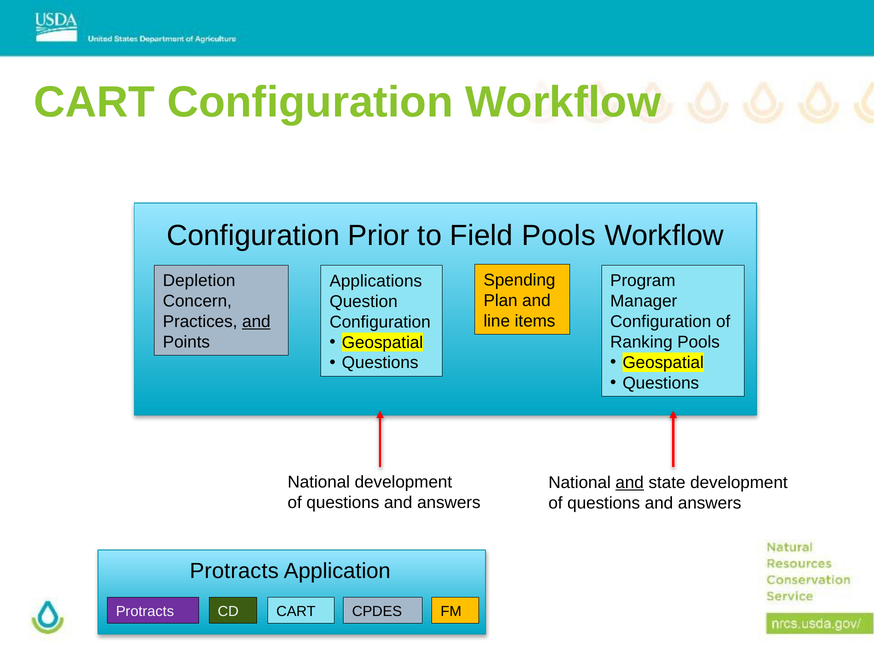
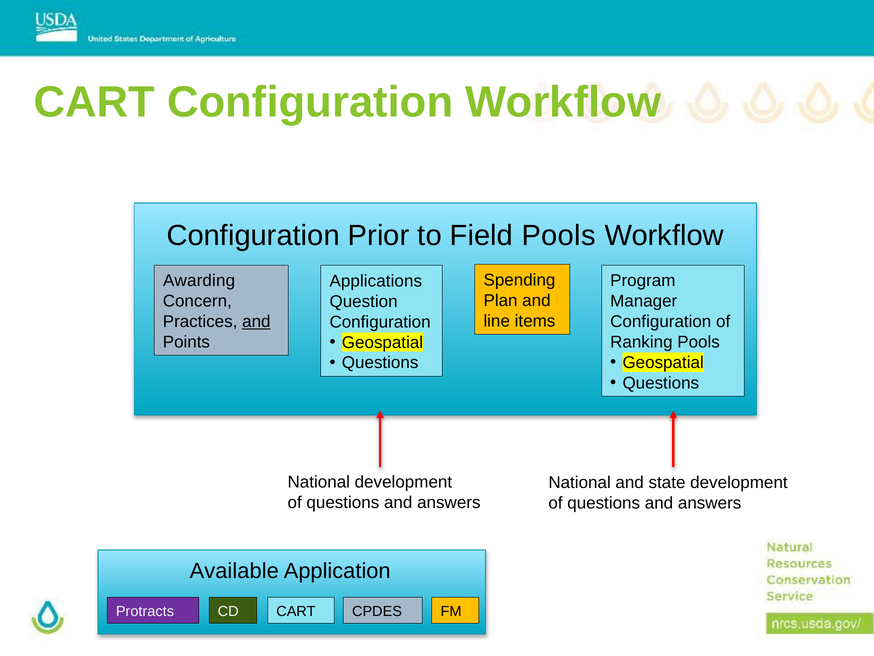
Depletion: Depletion -> Awarding (199, 281)
and underline: present -> none (630, 482)
Protracts: Protracts -> Available (234, 570)
